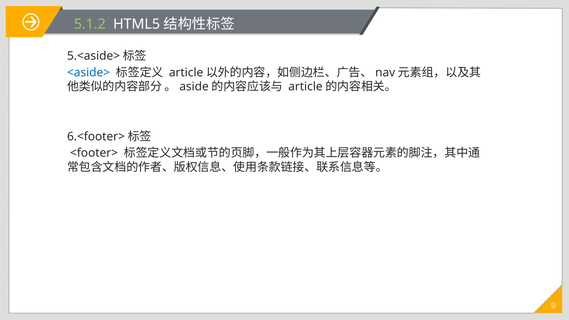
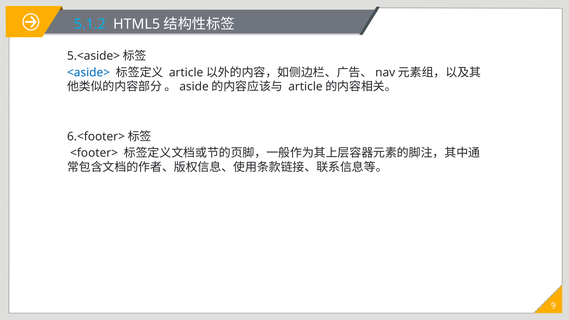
5.1.2 colour: light green -> light blue (90, 24)
